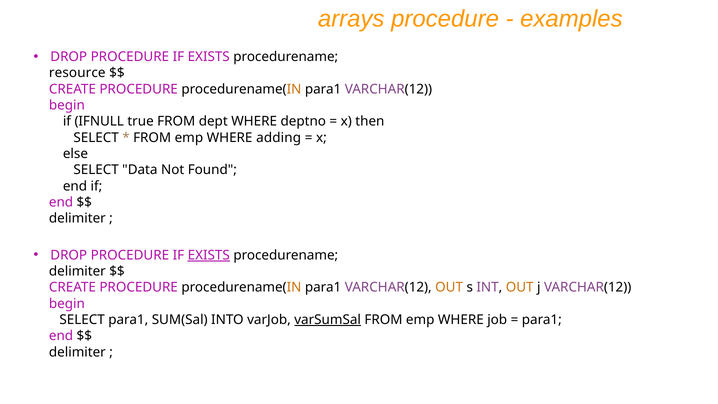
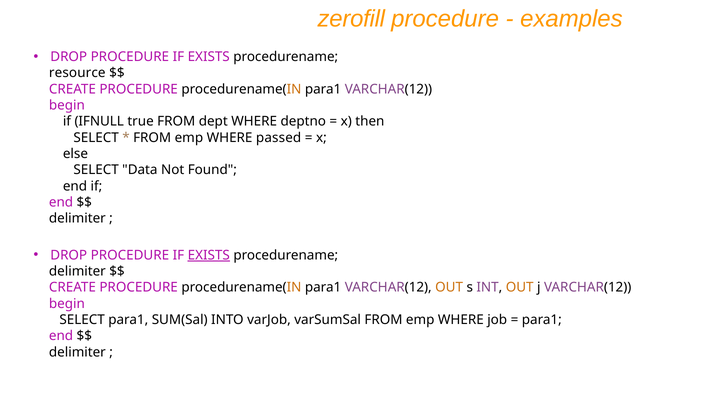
arrays: arrays -> zerofill (351, 19)
adding: adding -> passed (279, 138)
varSumSal underline: present -> none (328, 320)
